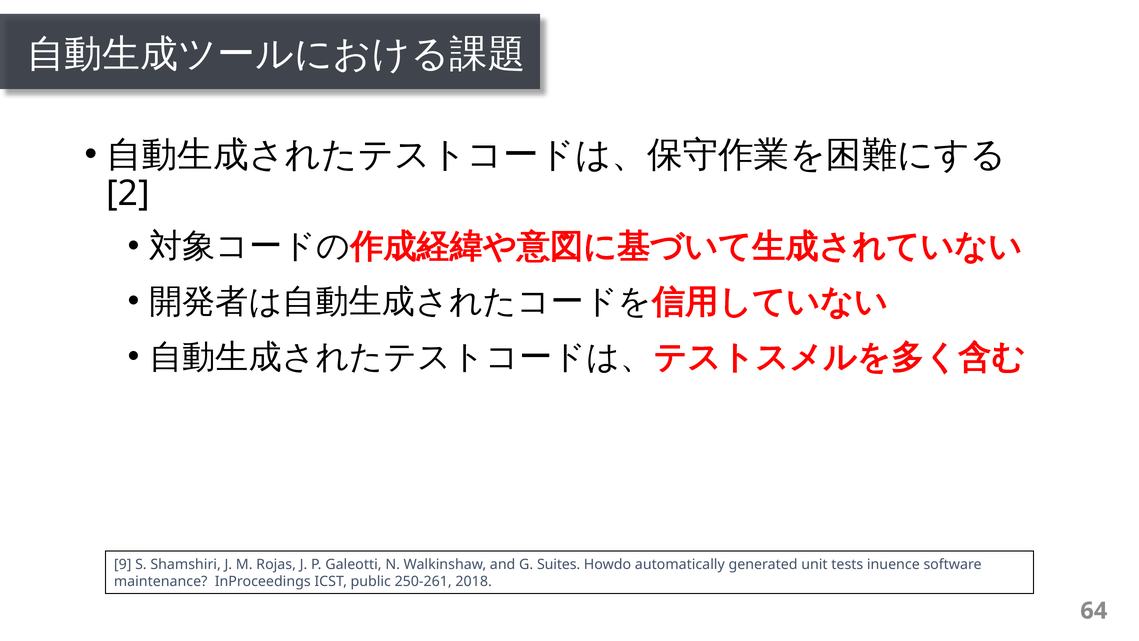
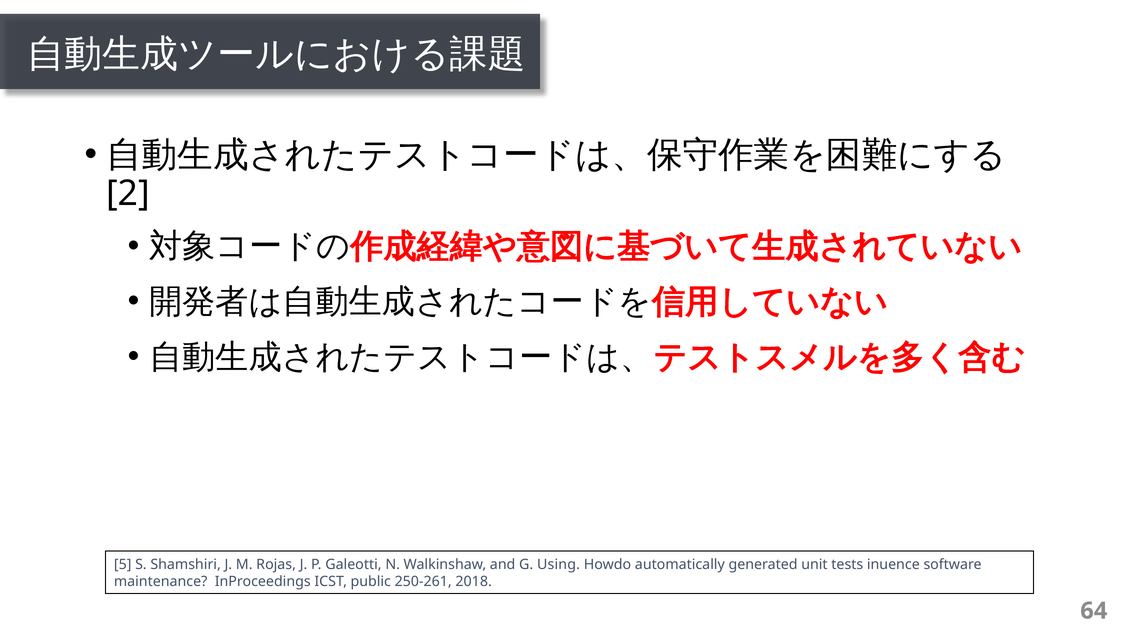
9: 9 -> 5 (123, 564)
Suites: Suites -> Using (558, 564)
